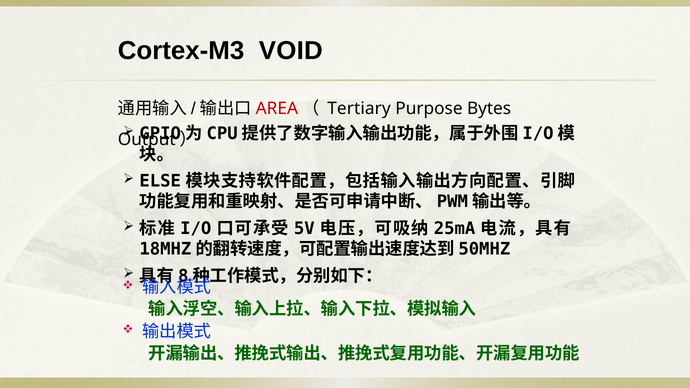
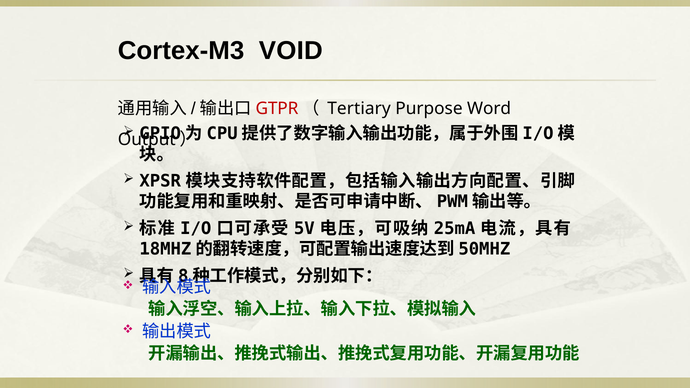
AREA: AREA -> GTPR (277, 108)
Bytes: Bytes -> Word (489, 108)
ELSE: ELSE -> XPSR (160, 181)
